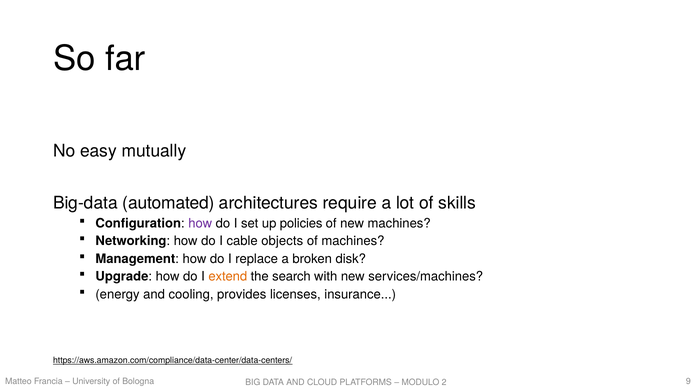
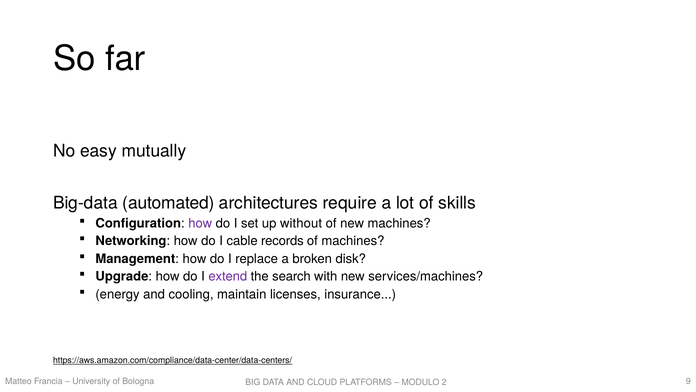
policies: policies -> without (301, 223)
objects: objects -> records (282, 241)
extend colour: orange -> purple (228, 276)
provides: provides -> maintain (242, 294)
